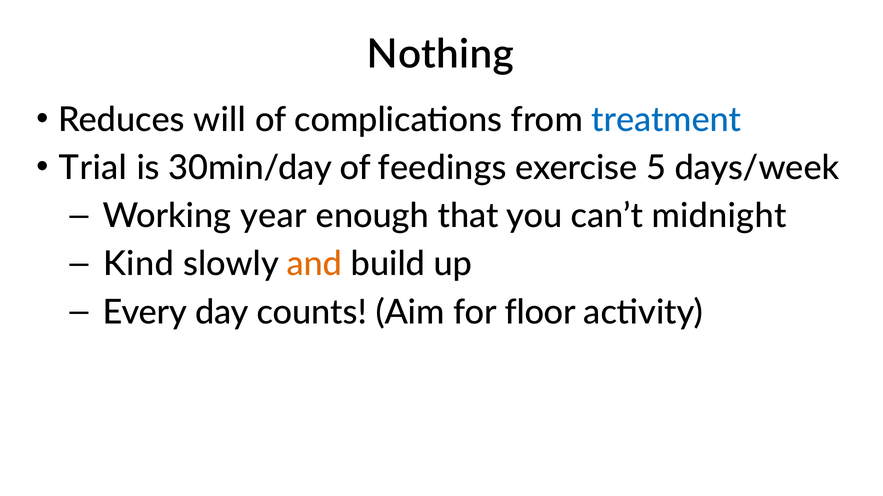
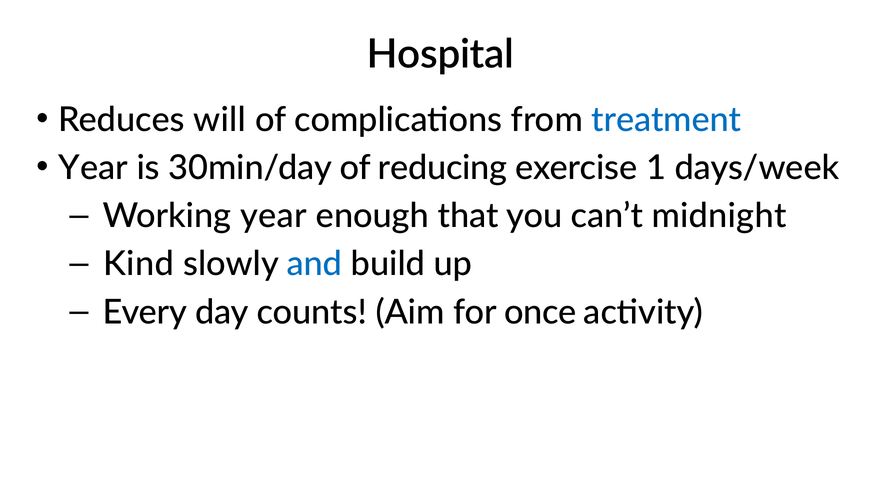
Nothing: Nothing -> Hospital (441, 55)
Trial: Trial -> Year (93, 168)
feedings: feedings -> reducing (443, 168)
5: 5 -> 1 (656, 168)
and colour: orange -> blue (314, 265)
floor: floor -> once (540, 313)
